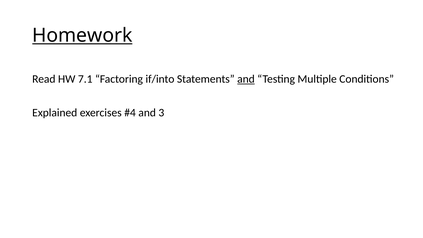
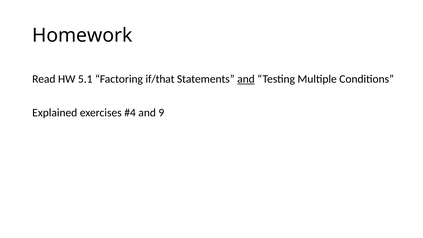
Homework underline: present -> none (82, 36)
7.1: 7.1 -> 5.1 (85, 79)
if/into: if/into -> if/that (160, 79)
3: 3 -> 9 (161, 113)
